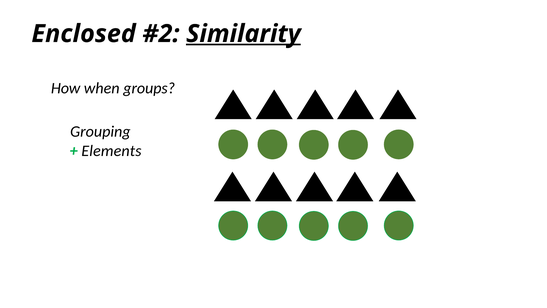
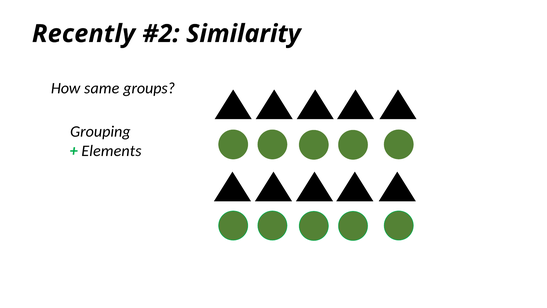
Enclosed: Enclosed -> Recently (84, 34)
Similarity underline: present -> none (243, 34)
when: when -> same (102, 88)
